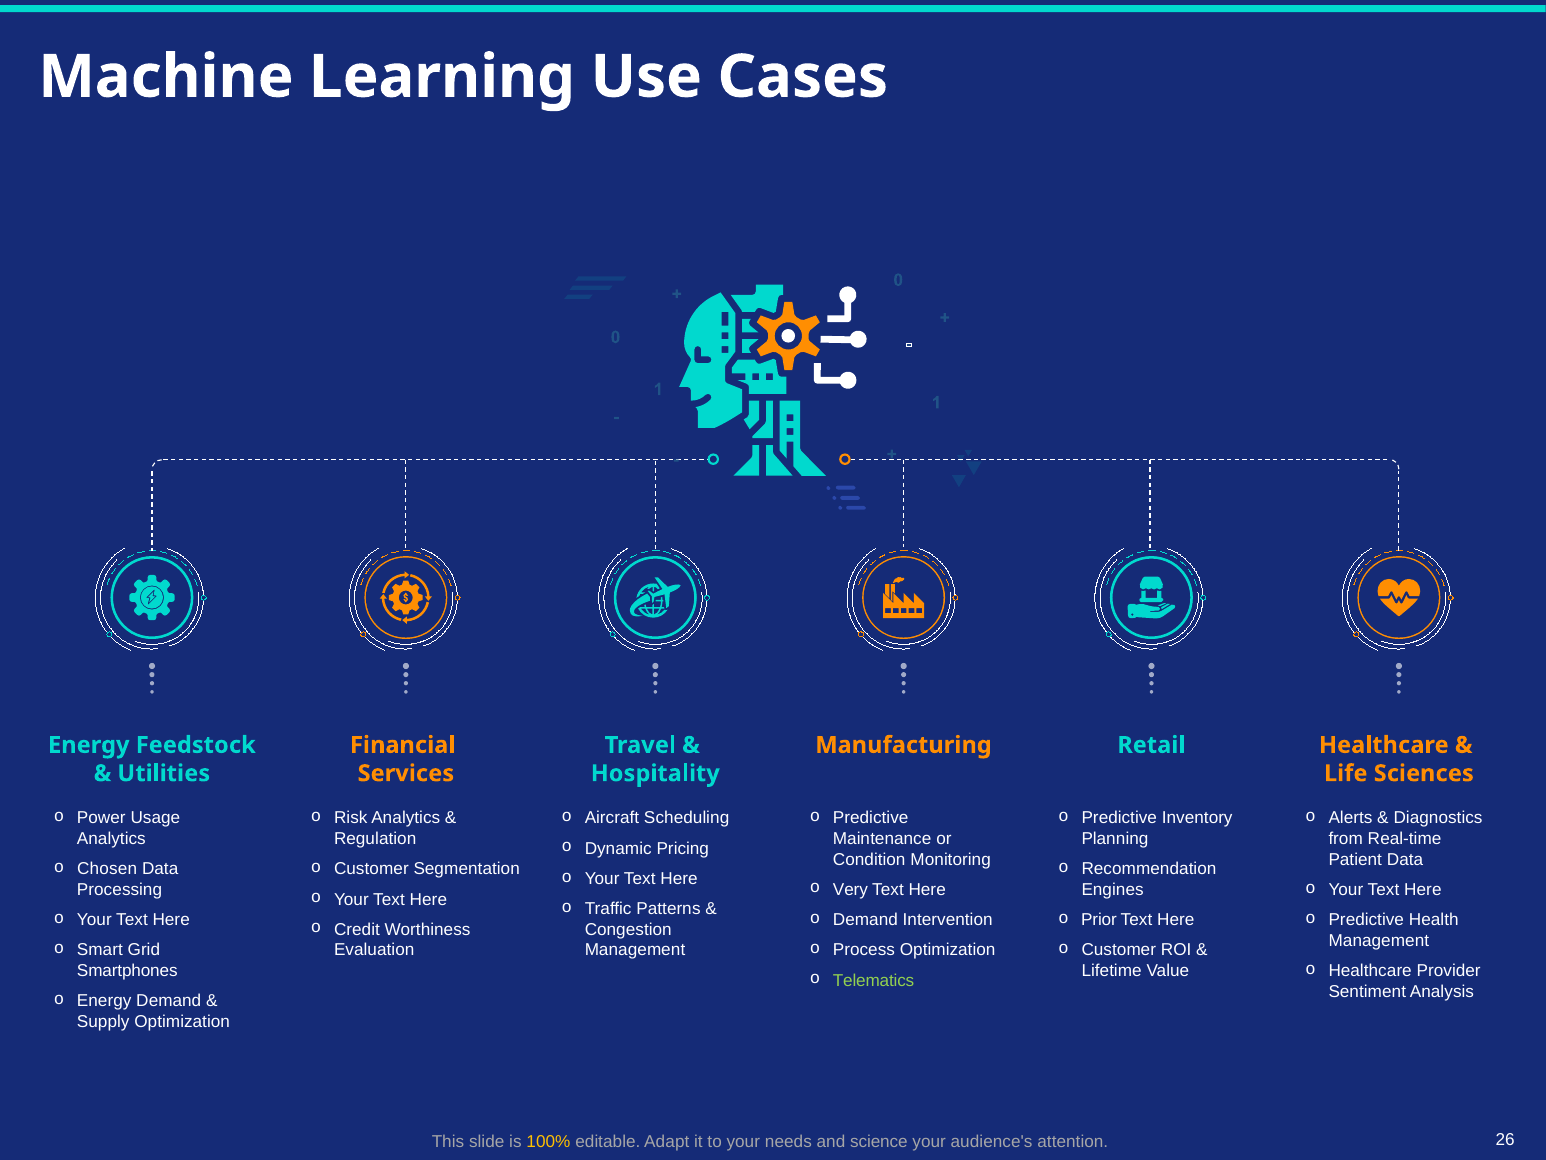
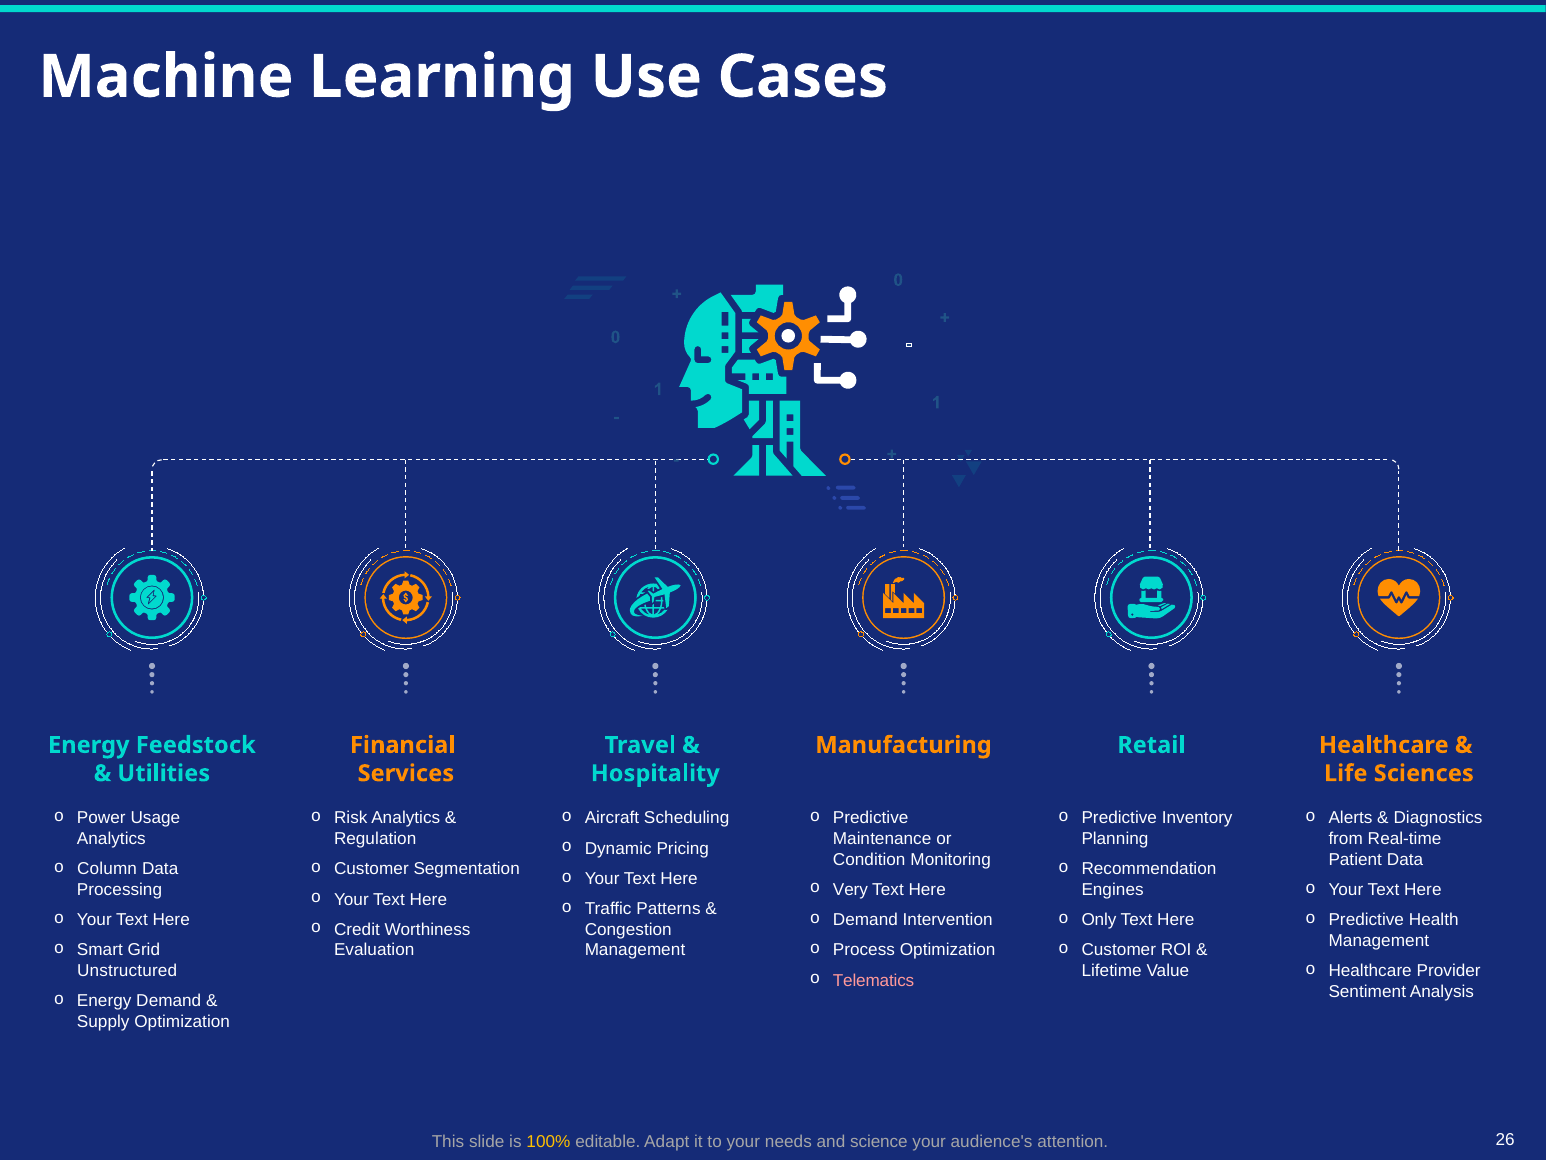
Chosen: Chosen -> Column (107, 869)
Prior: Prior -> Only (1099, 920)
Smartphones: Smartphones -> Unstructured (127, 970)
Telematics colour: light green -> pink (874, 980)
